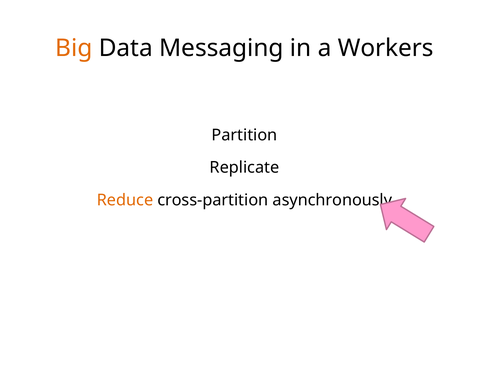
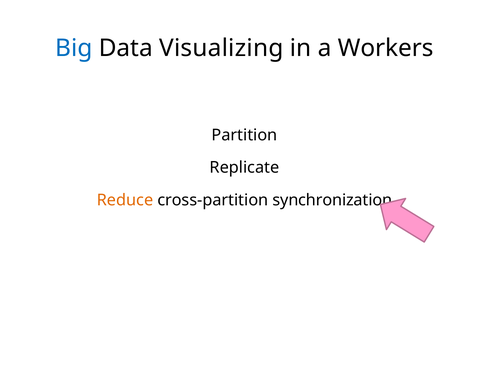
Big colour: orange -> blue (74, 48)
Messaging: Messaging -> Visualizing (221, 48)
asynchronously: asynchronously -> synchronization (332, 201)
